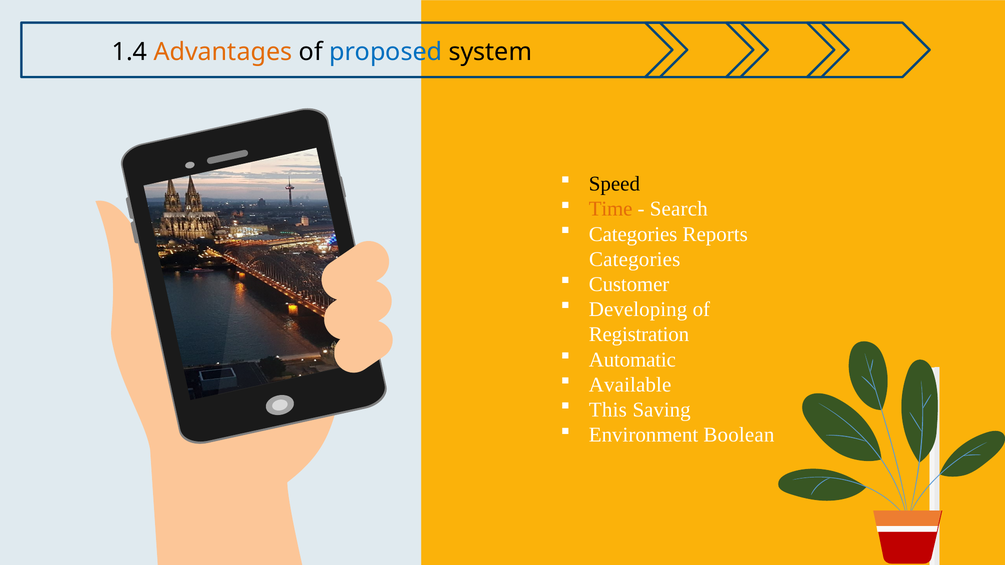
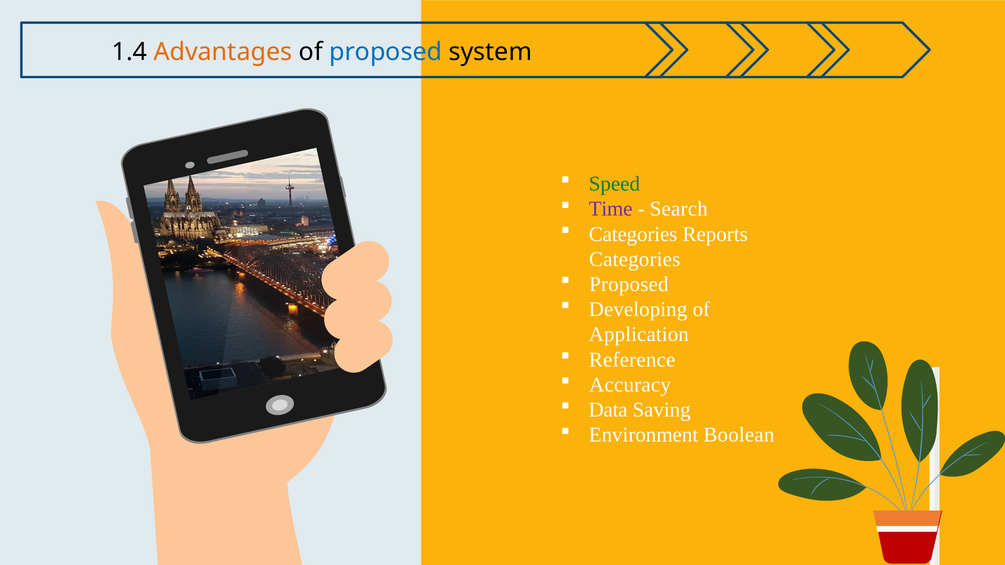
Speed colour: black -> green (614, 184)
Time colour: orange -> purple (611, 209)
Customer: Customer -> Proposed (629, 284)
Registration: Registration -> Application (639, 335)
Automatic: Automatic -> Reference (632, 360)
Available: Available -> Accuracy (630, 385)
This: This -> Data (608, 410)
